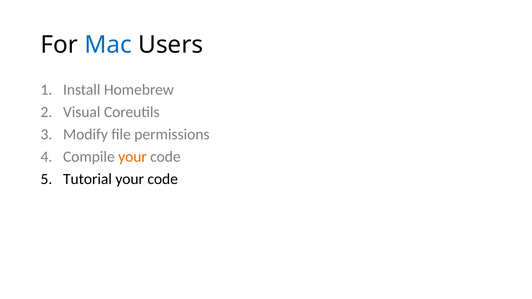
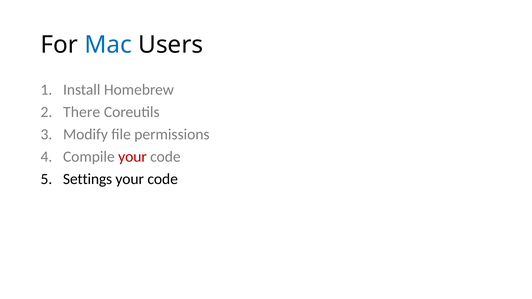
Visual: Visual -> There (82, 112)
your colour: orange -> red (133, 157)
Tutorial: Tutorial -> Settings (88, 179)
